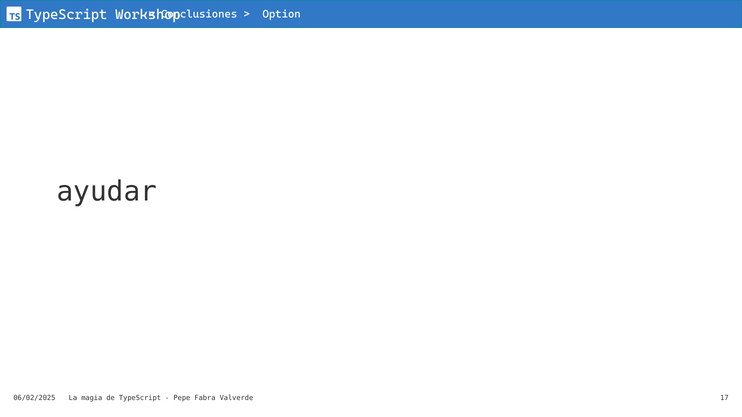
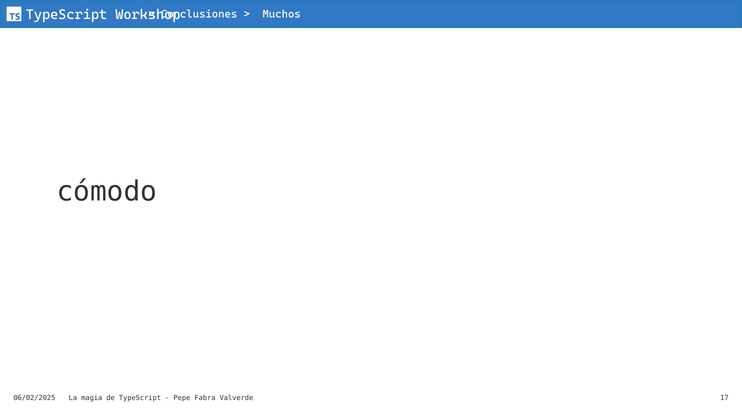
Option: Option -> Muchos (282, 14)
ayudar: ayudar -> cómodo (107, 192)
